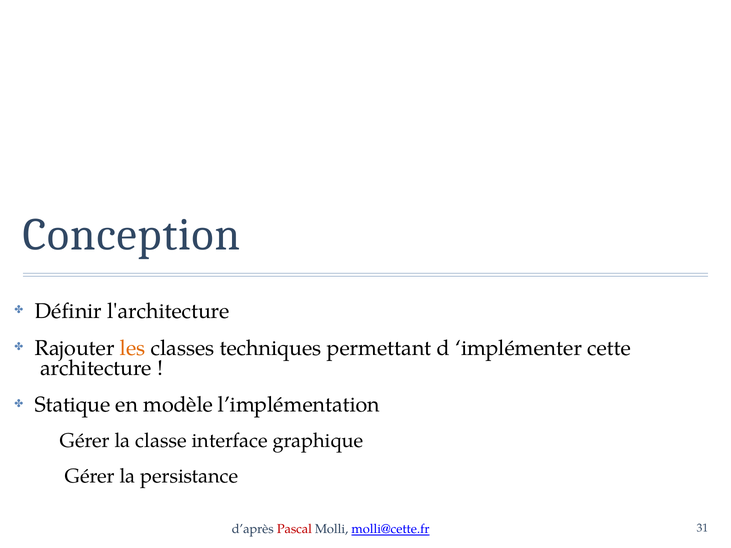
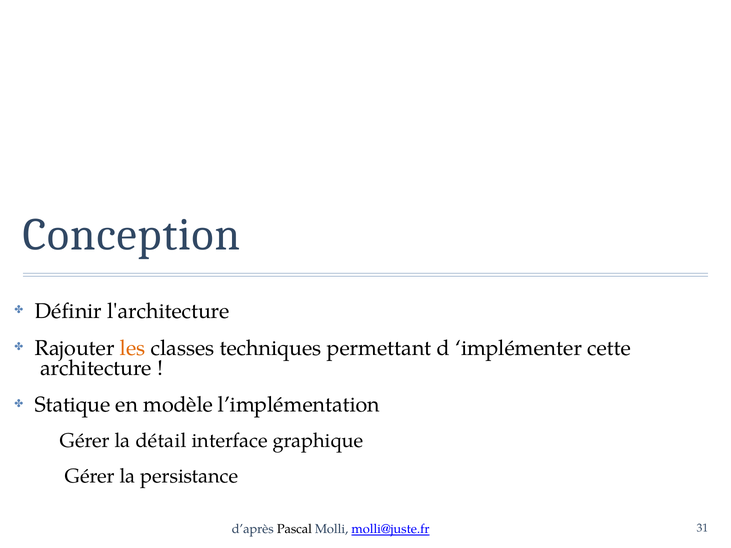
classe: classe -> détail (161, 441)
Pascal colour: red -> black (294, 529)
molli@cette.fr: molli@cette.fr -> molli@juste.fr (390, 529)
